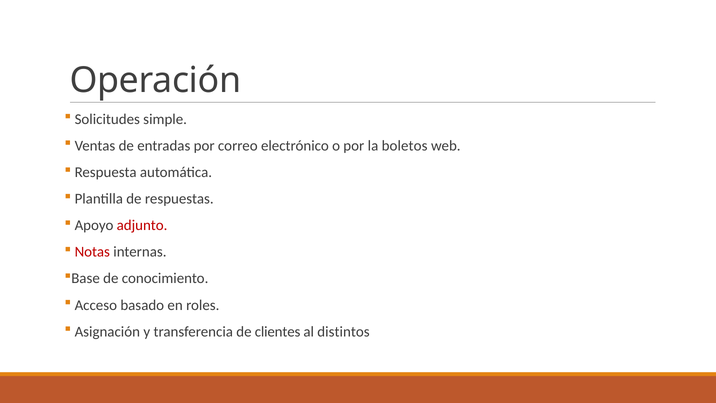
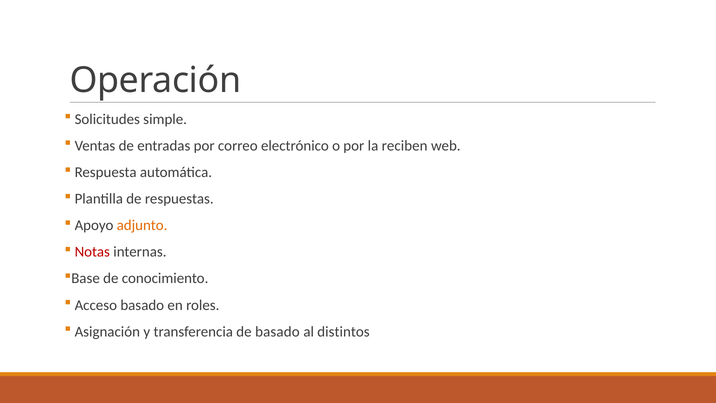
boletos: boletos -> reciben (405, 146)
adjunto colour: red -> orange (142, 225)
de clientes: clientes -> basado (277, 331)
